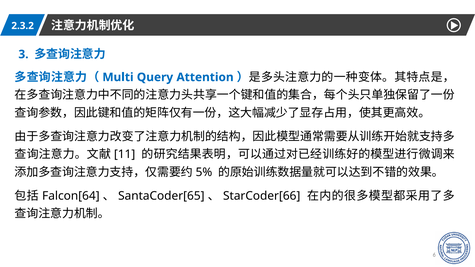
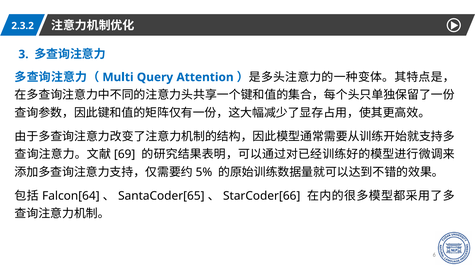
11: 11 -> 69 (125, 154)
